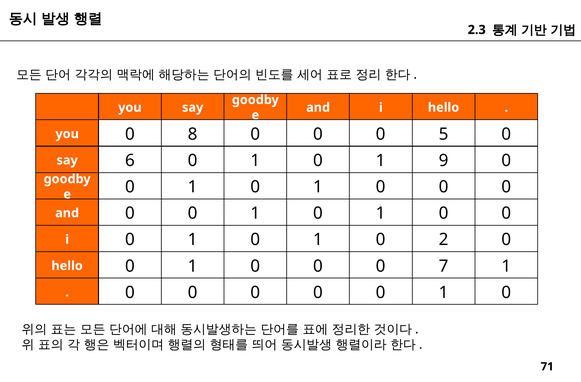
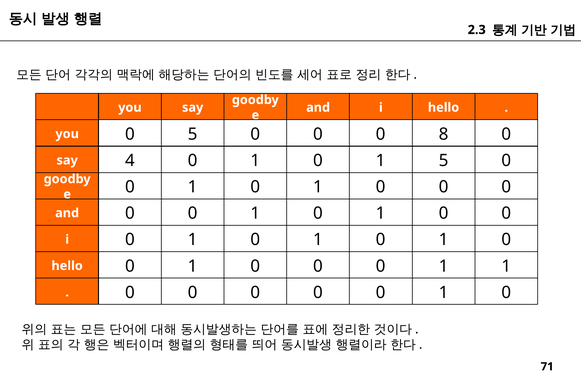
0 8: 8 -> 5 (193, 134)
5: 5 -> 8 (444, 134)
6: 6 -> 4 (130, 160)
1 9: 9 -> 5 (444, 160)
2: 2 -> 1 (444, 239)
7: 7 -> 1 (444, 266)
